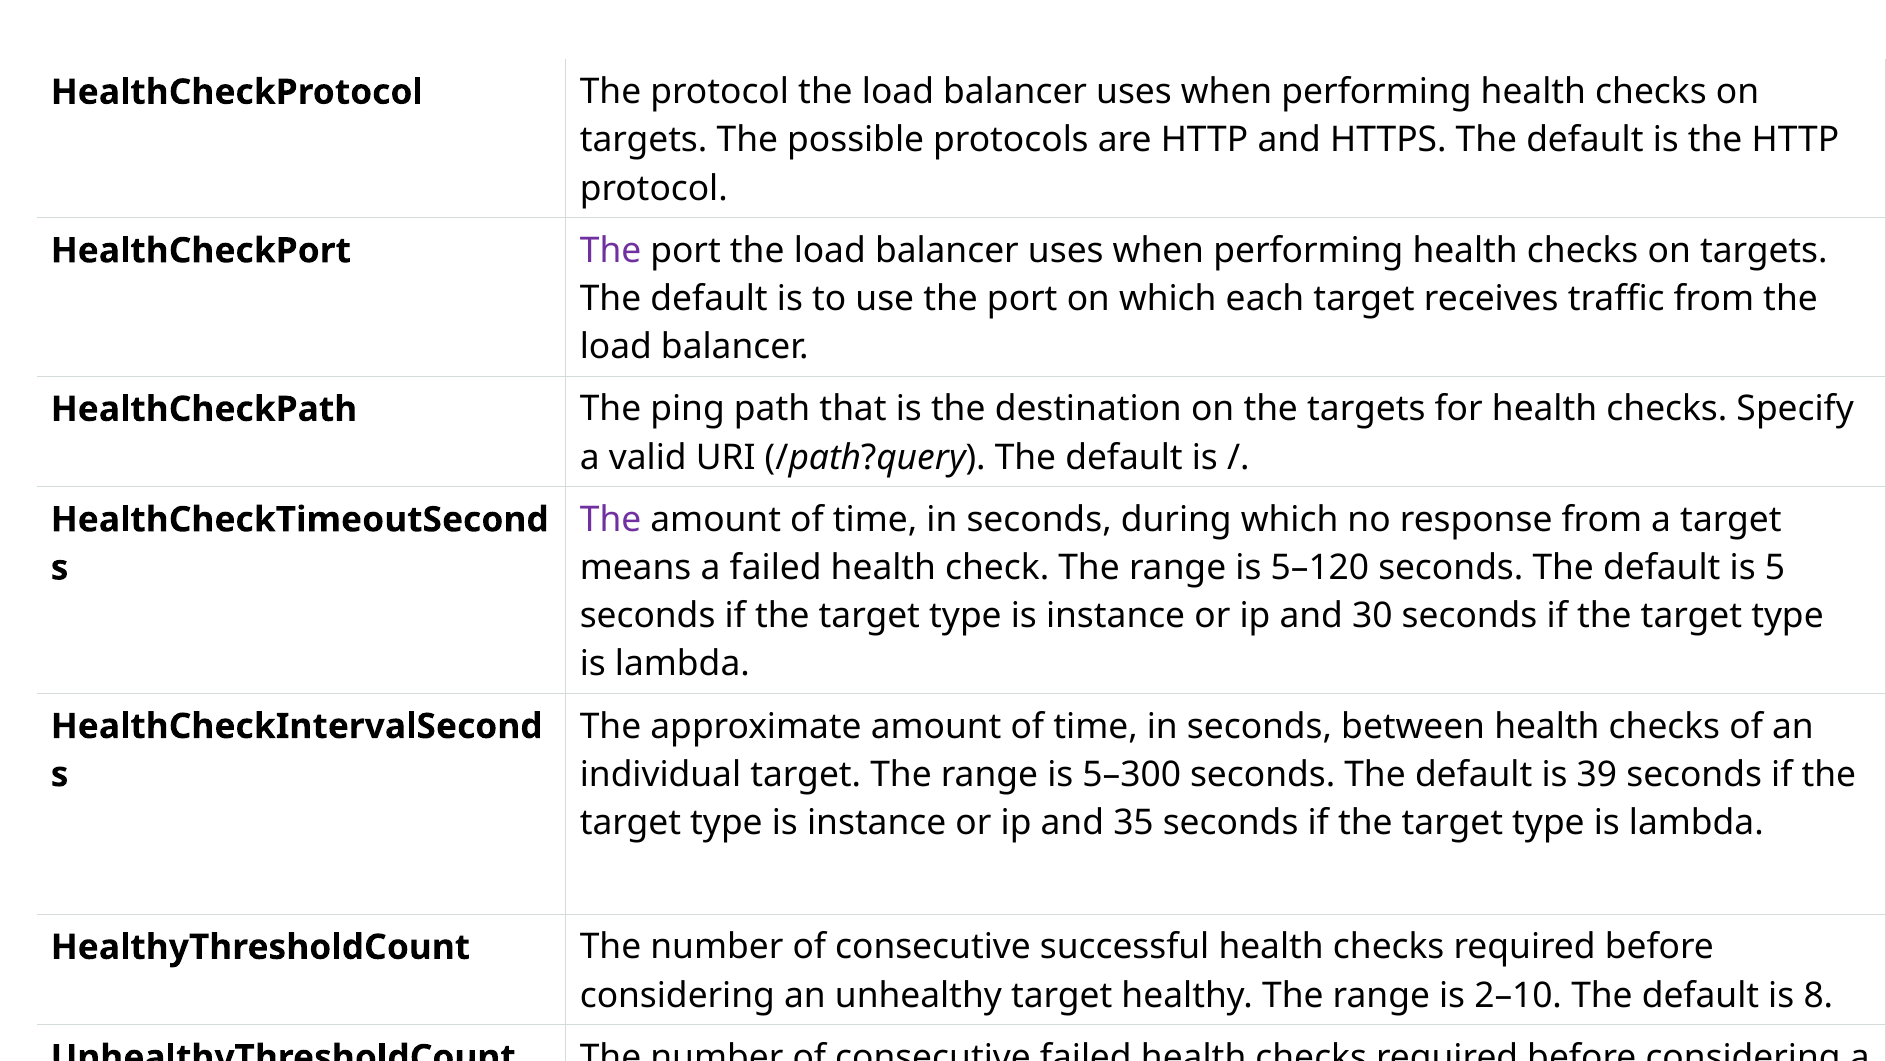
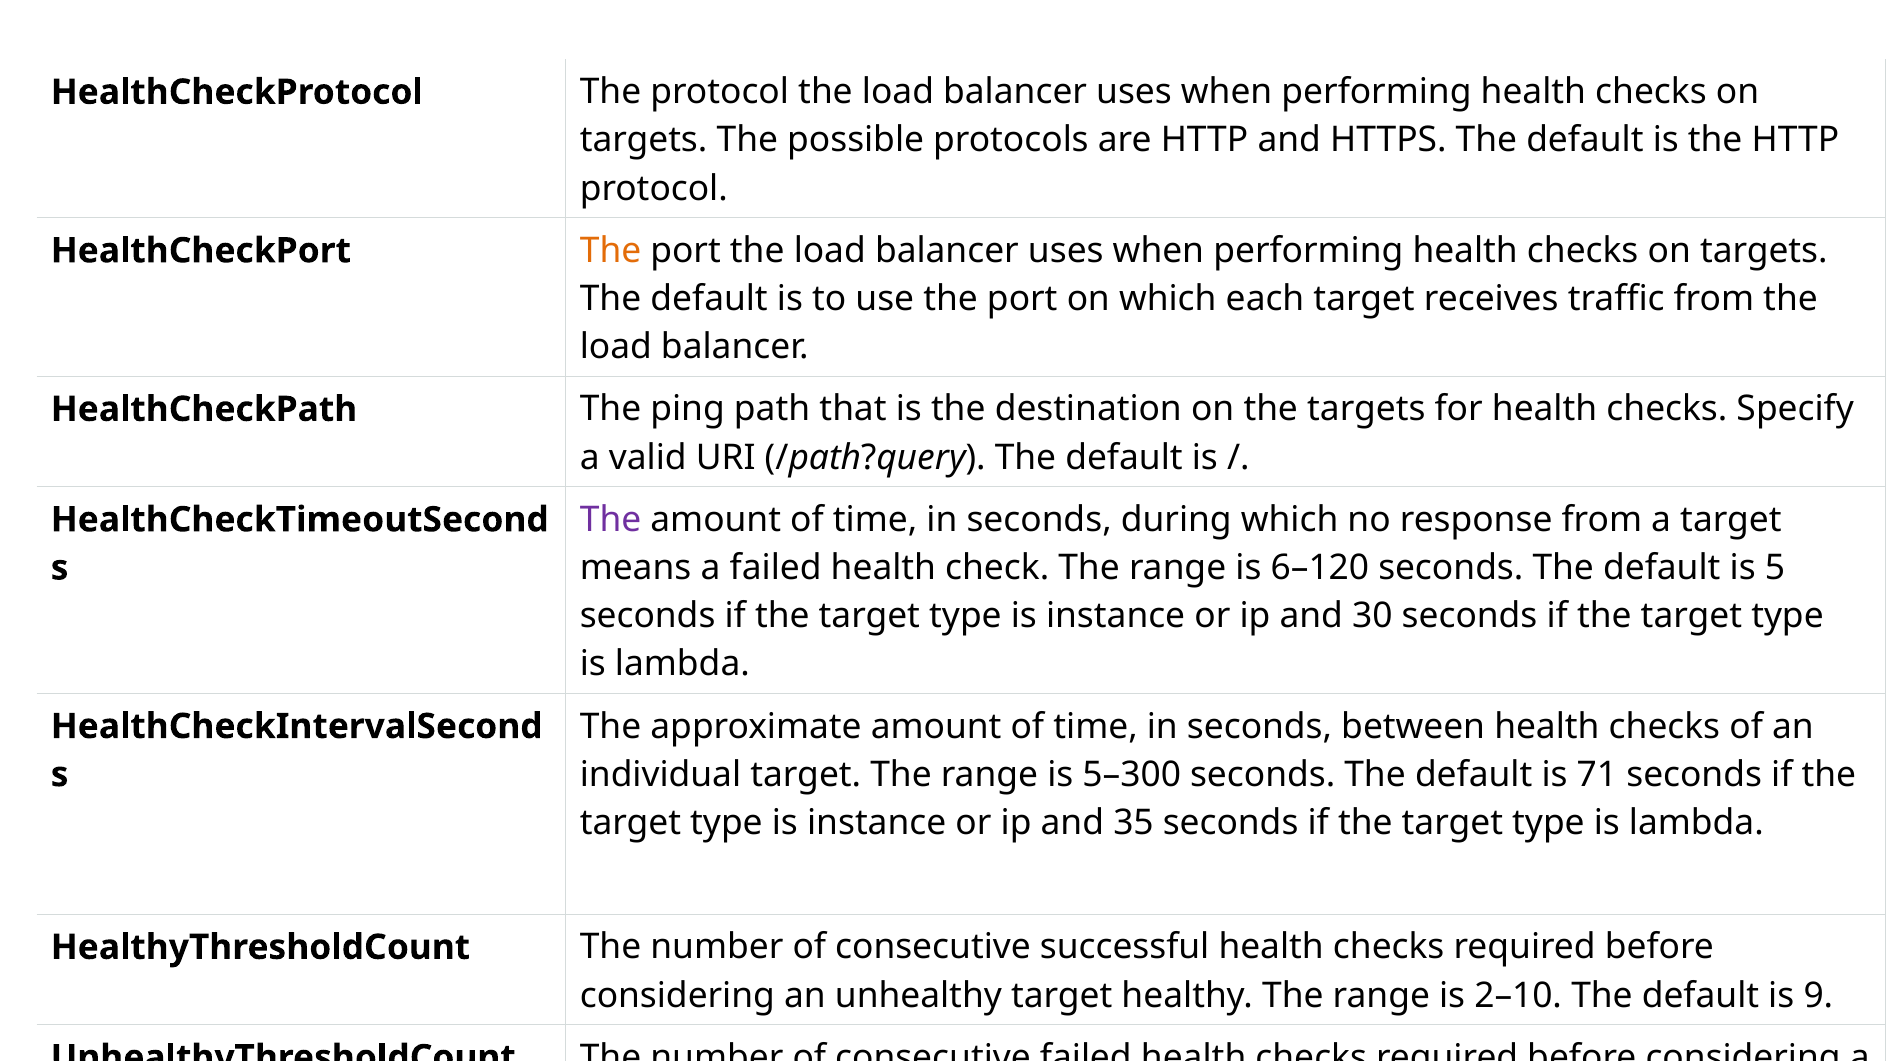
The colour: purple -> orange (611, 251)
5–120: 5–120 -> 6–120 (1320, 568)
39: 39 -> 71 (1597, 774)
8: 8 -> 9 (1818, 995)
